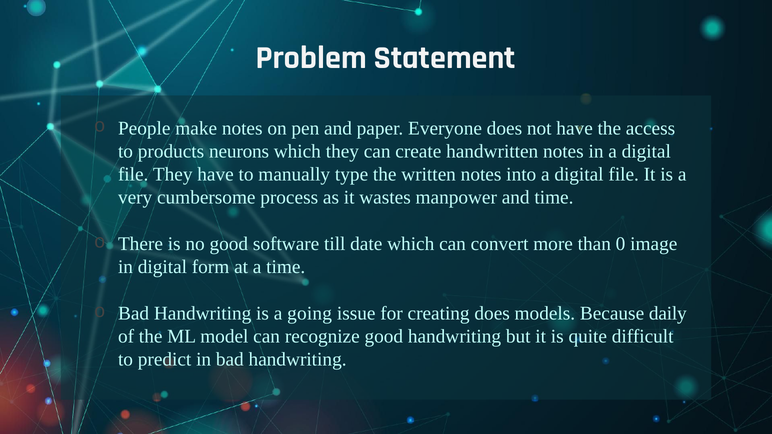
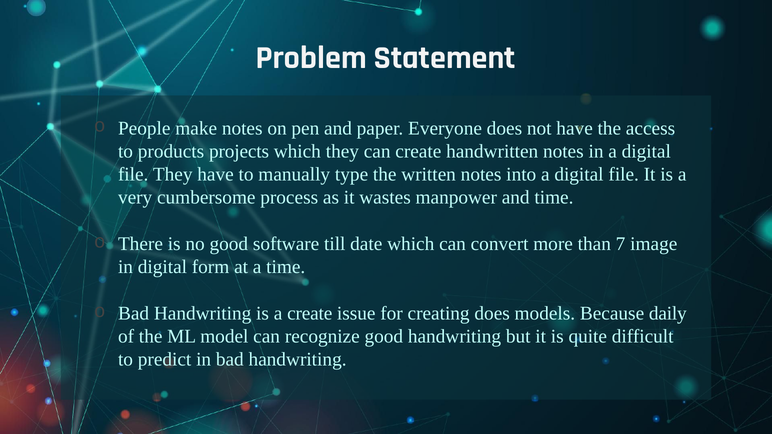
neurons: neurons -> projects (239, 151)
0: 0 -> 7 (621, 244)
a going: going -> create (310, 313)
